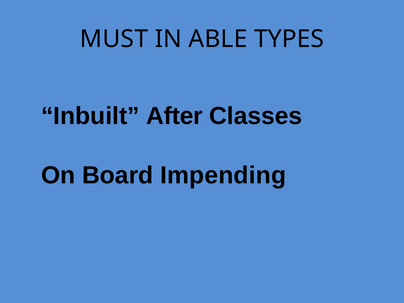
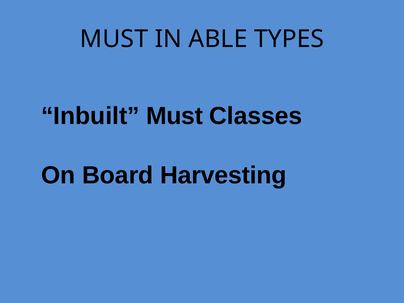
Inbuilt After: After -> Must (174, 116)
Impending: Impending -> Harvesting (223, 175)
